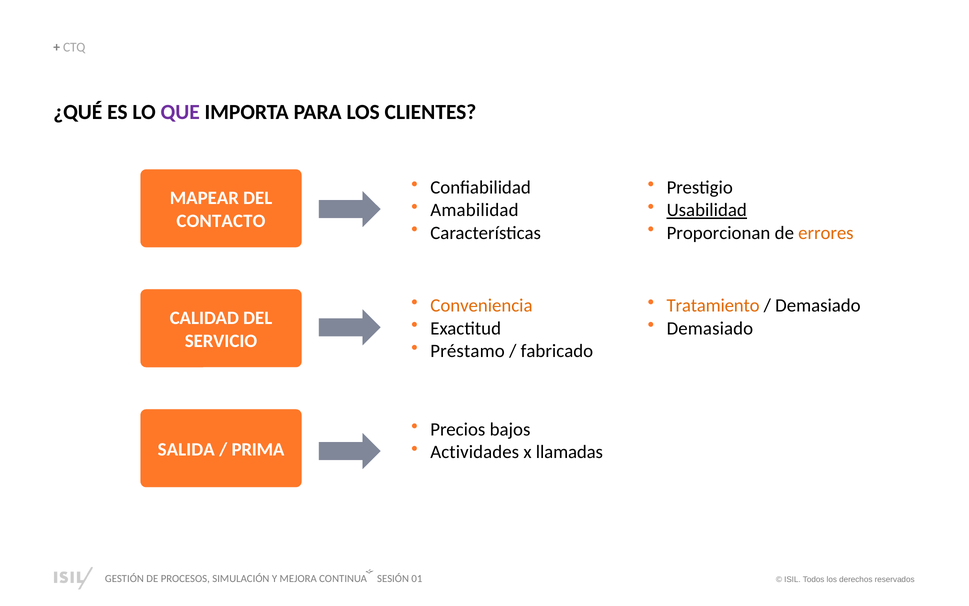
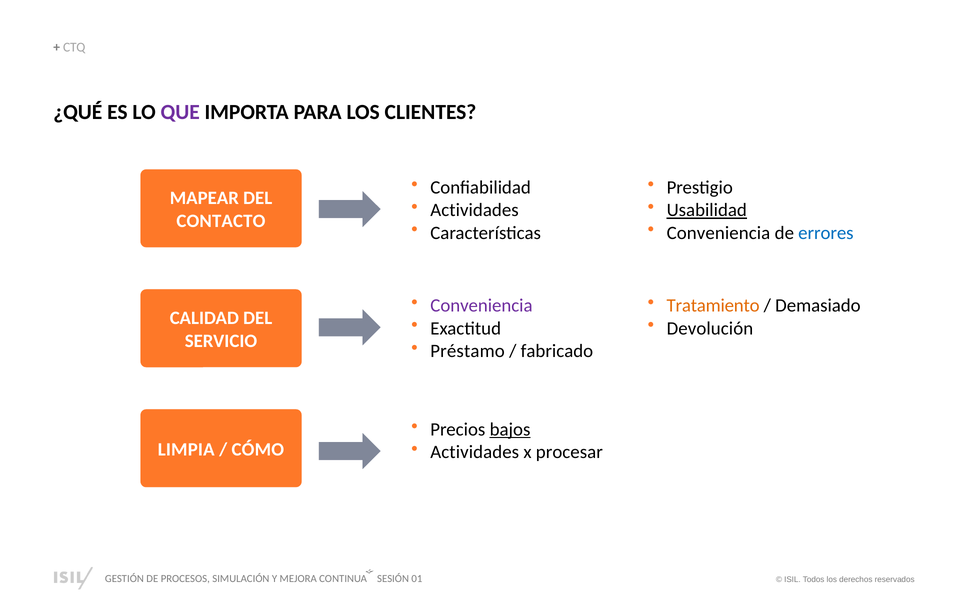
Amabilidad: Amabilidad -> Actividades (475, 210)
Proporcionan: Proporcionan -> Conveniencia (718, 233)
errores colour: orange -> blue (826, 233)
Conveniencia colour: orange -> purple (481, 306)
Demasiado: Demasiado -> Devolución (710, 328)
bajos underline: none -> present (510, 429)
SALIDA: SALIDA -> LIMPIA (186, 449)
PRIMA: PRIMA -> CÓMO (258, 449)
llamadas: llamadas -> procesar (569, 452)
